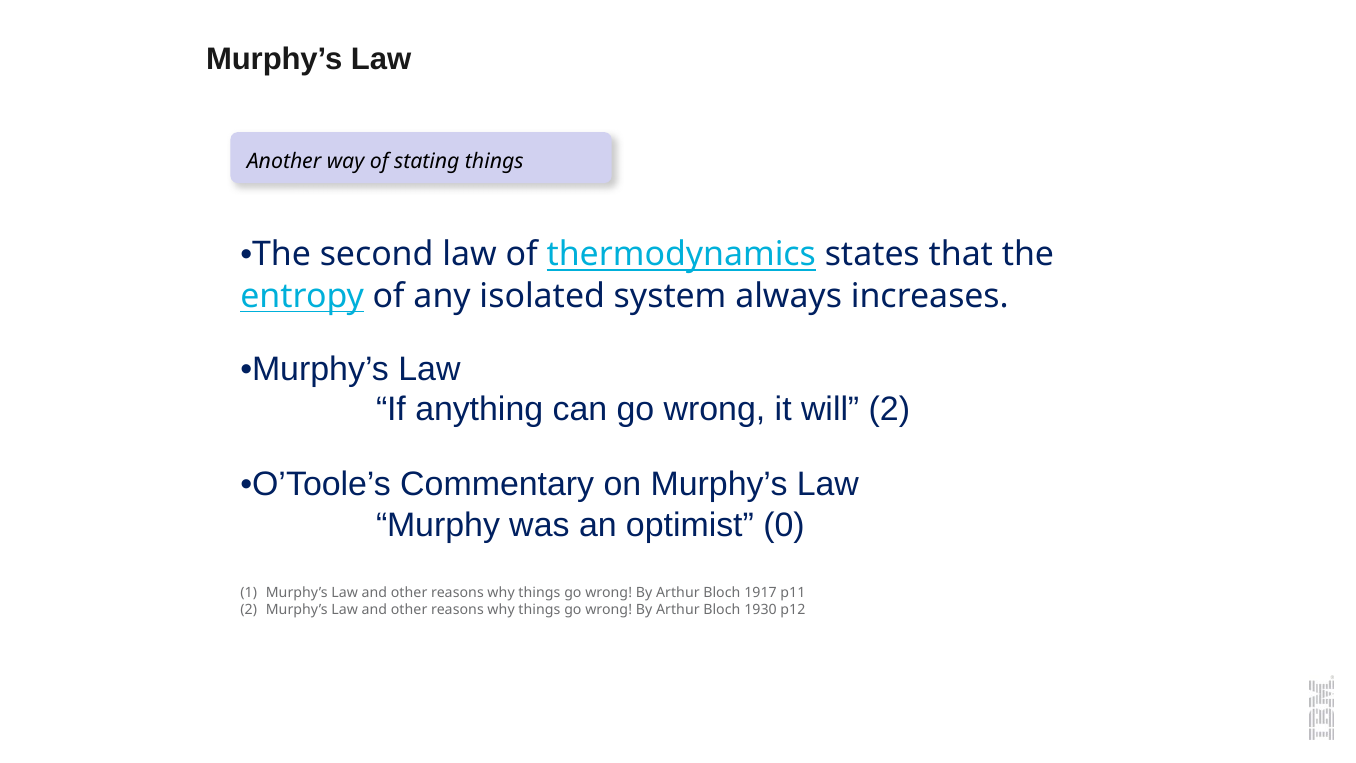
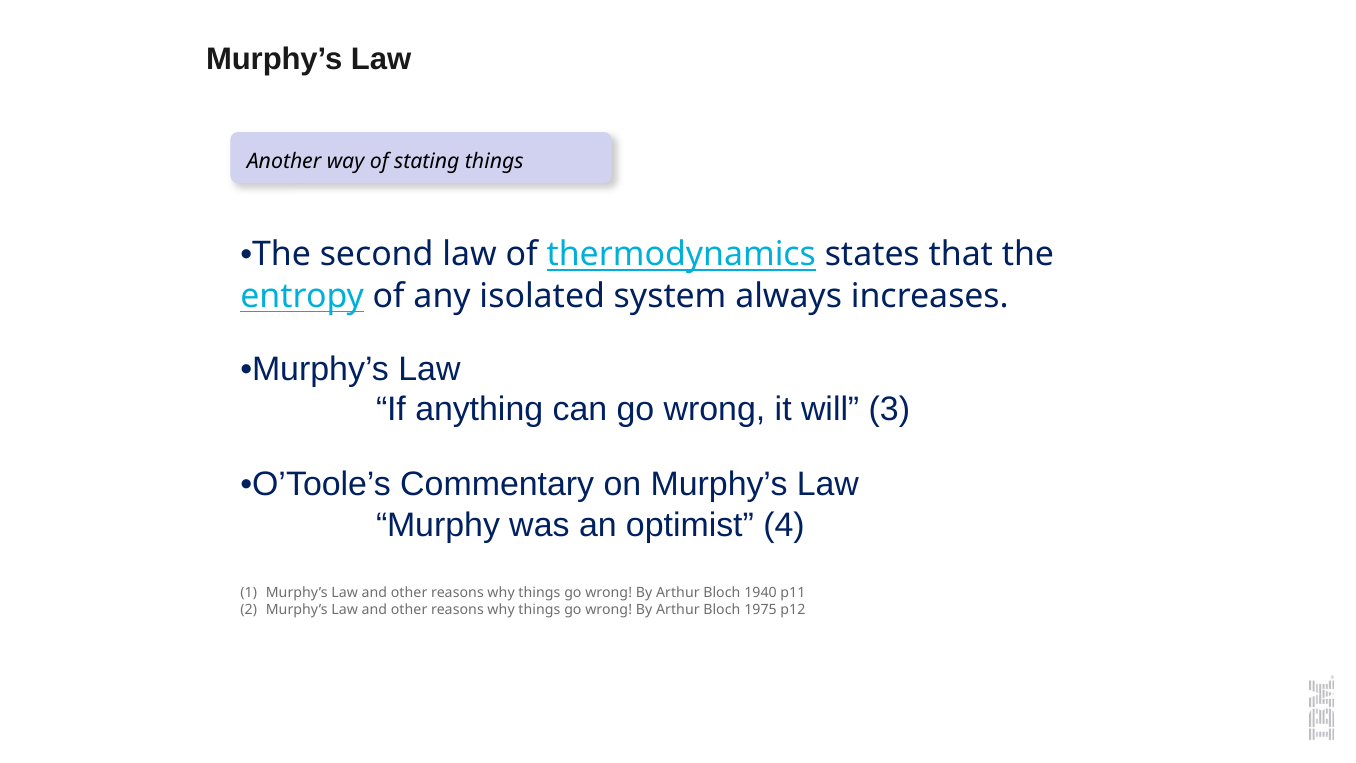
will 2: 2 -> 3 (889, 410)
0: 0 -> 4 (784, 525)
1917: 1917 -> 1940 (760, 593)
1930: 1930 -> 1975 (760, 610)
